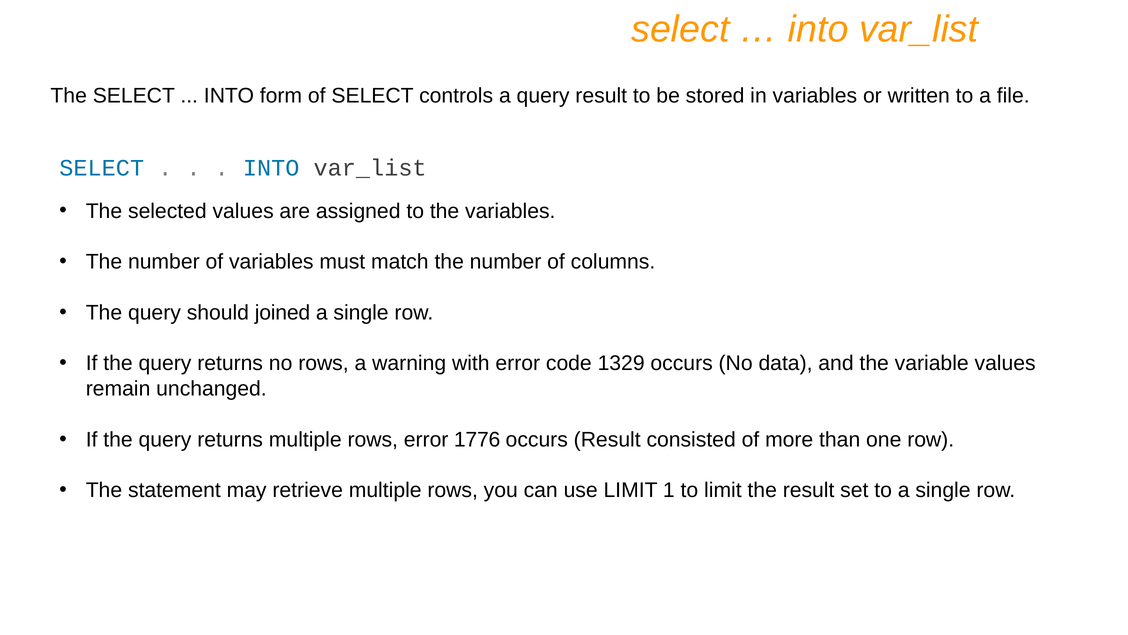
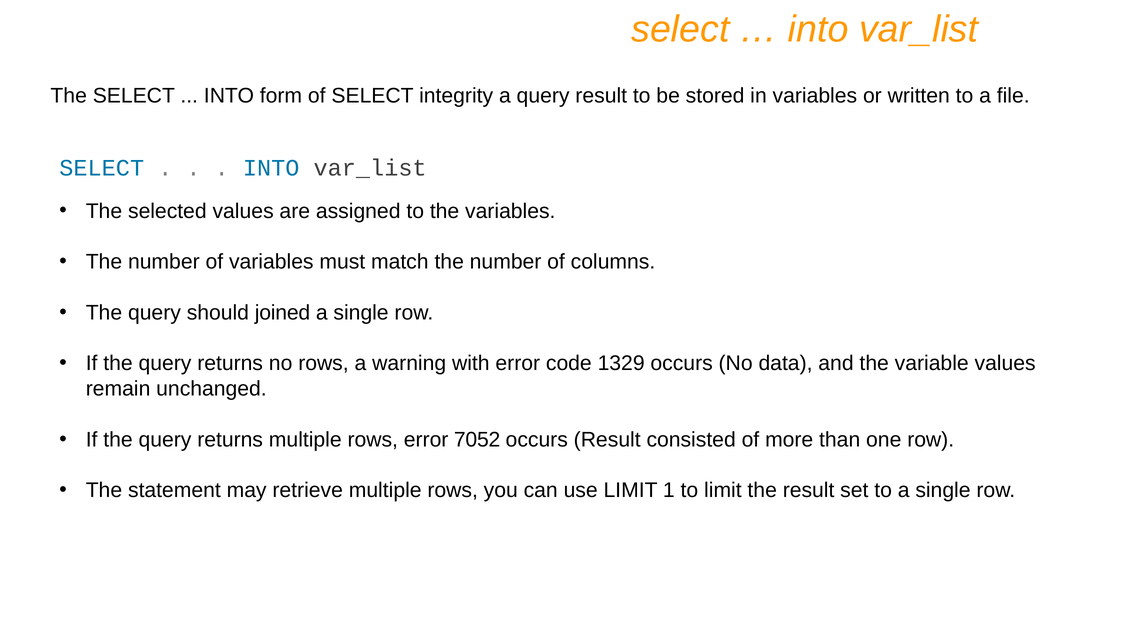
controls: controls -> integrity (456, 96)
1776: 1776 -> 7052 (477, 439)
